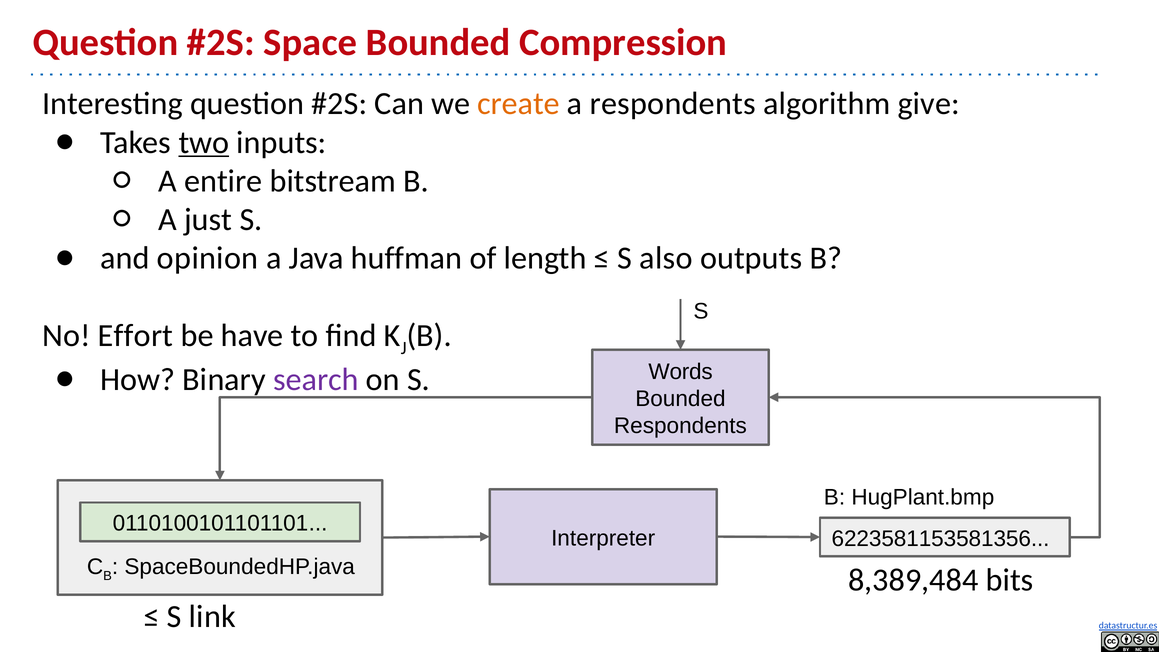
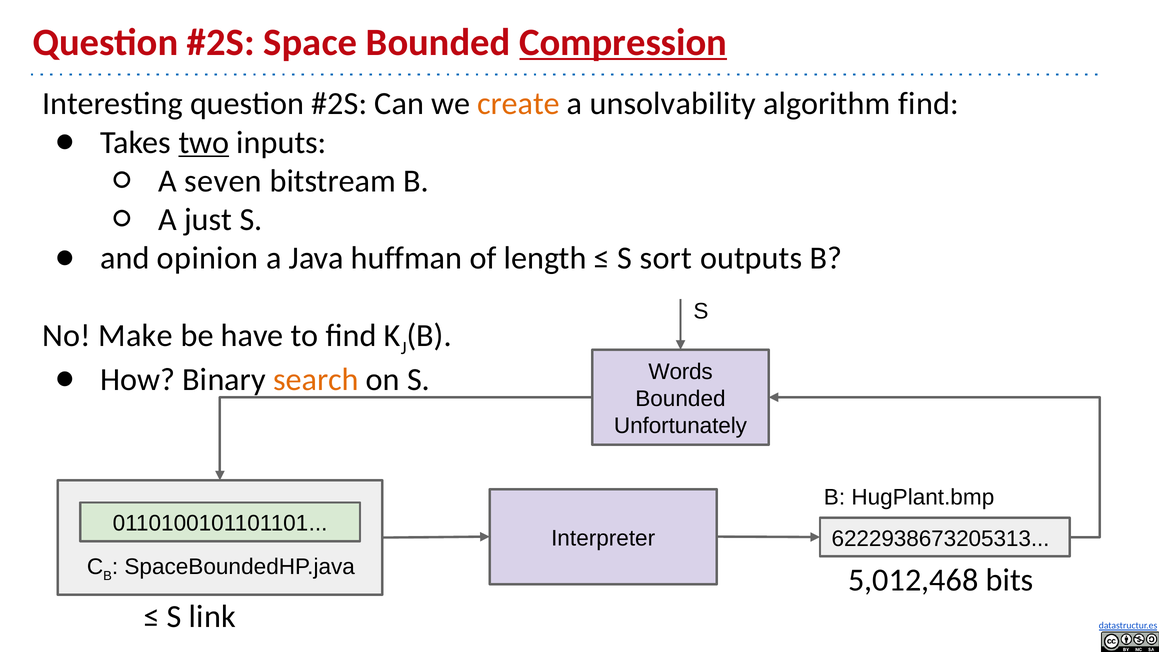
Compression underline: none -> present (623, 42)
a respondents: respondents -> unsolvability (673, 104)
algorithm give: give -> find (929, 104)
entire: entire -> seven (223, 181)
also: also -> sort (666, 258)
Effort: Effort -> Make (136, 336)
search colour: purple -> orange (316, 380)
Respondents: Respondents -> Unfortunately (680, 426)
6223581153581356: 6223581153581356 -> 6222938673205313 (941, 539)
8,389,484: 8,389,484 -> 5,012,468 (913, 580)
